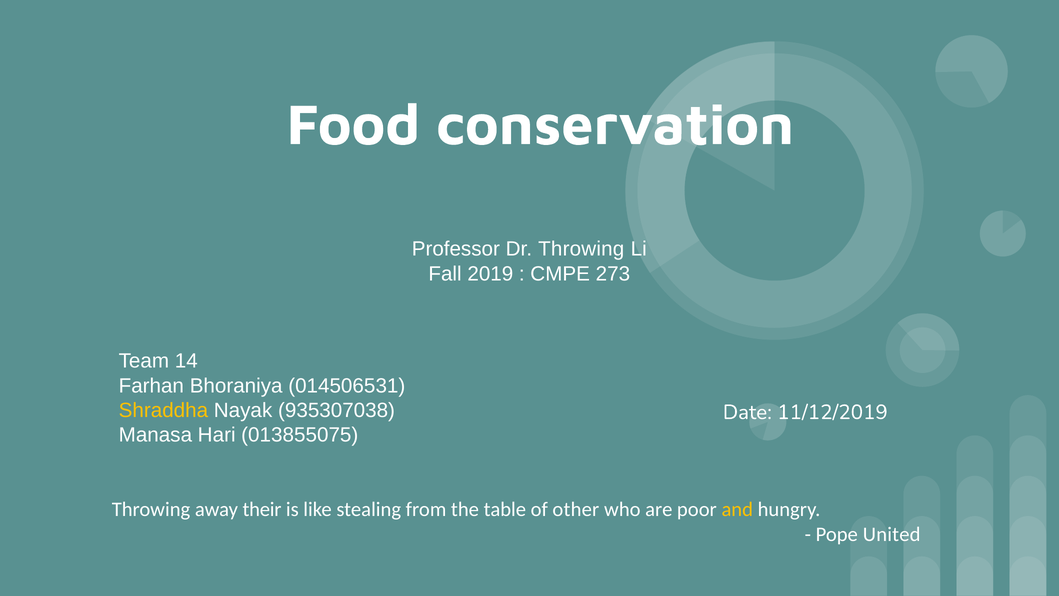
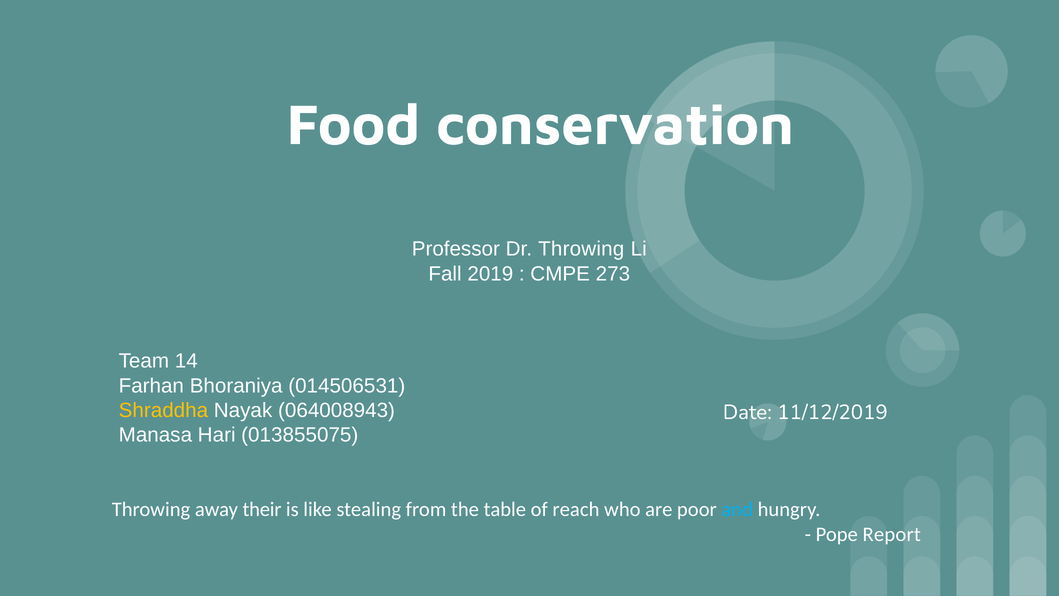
935307038: 935307038 -> 064008943 (337, 410)
other: other -> reach (576, 509)
and colour: yellow -> light blue (737, 509)
United: United -> Report (892, 534)
